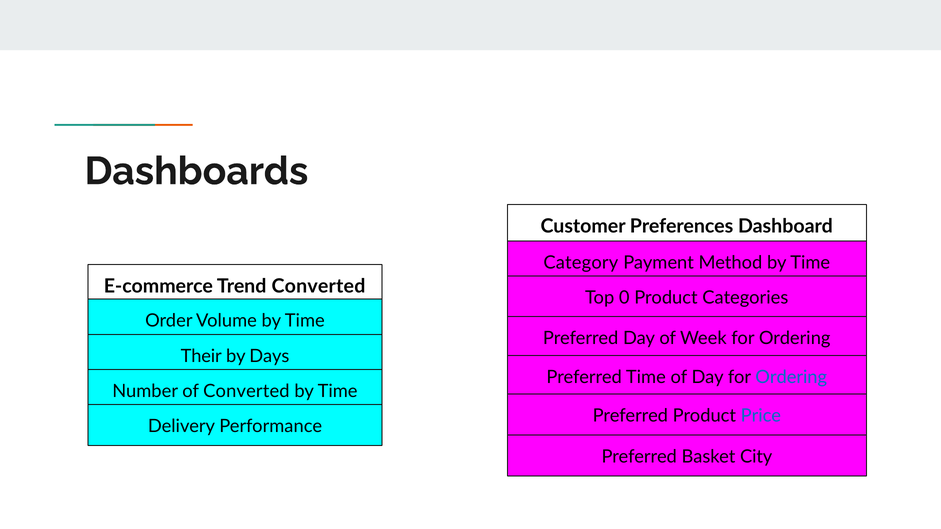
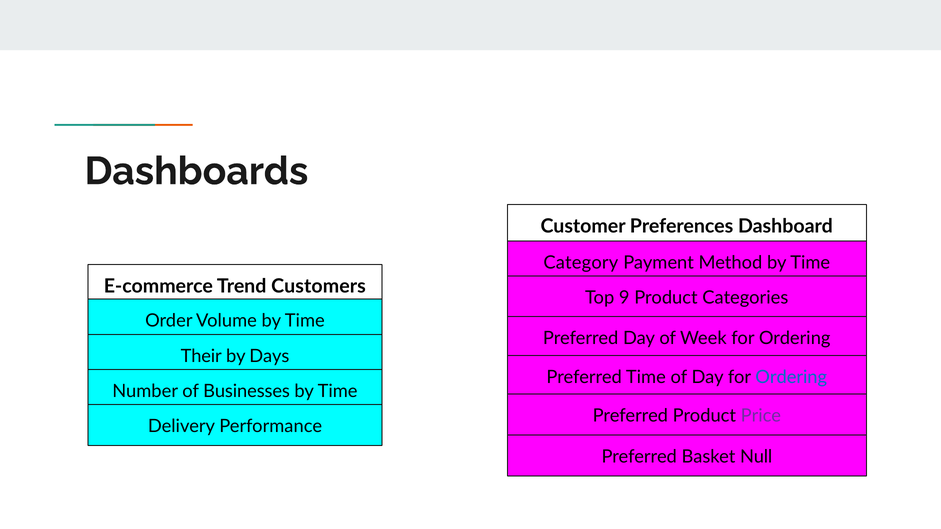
Trend Converted: Converted -> Customers (319, 286)
0: 0 -> 9 (624, 298)
of Converted: Converted -> Businesses (247, 391)
Price colour: blue -> purple (761, 416)
City: City -> Null (756, 457)
